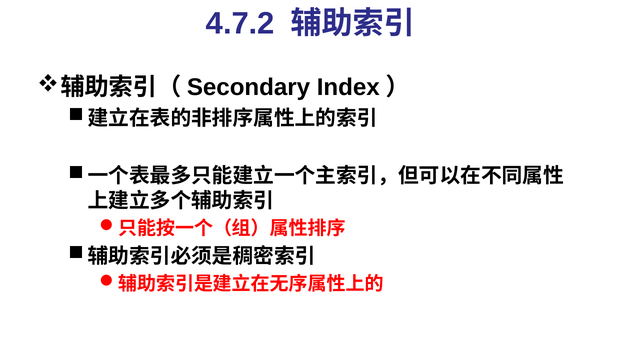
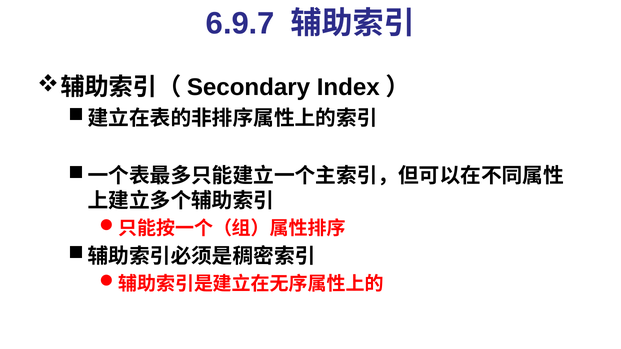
4.7.2: 4.7.2 -> 6.9.7 (240, 23)
